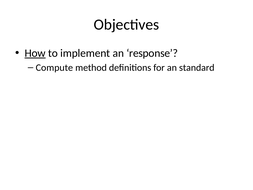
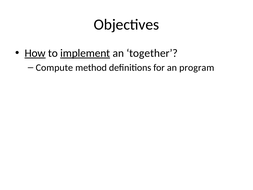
implement underline: none -> present (85, 53)
response: response -> together (152, 53)
standard: standard -> program (197, 68)
